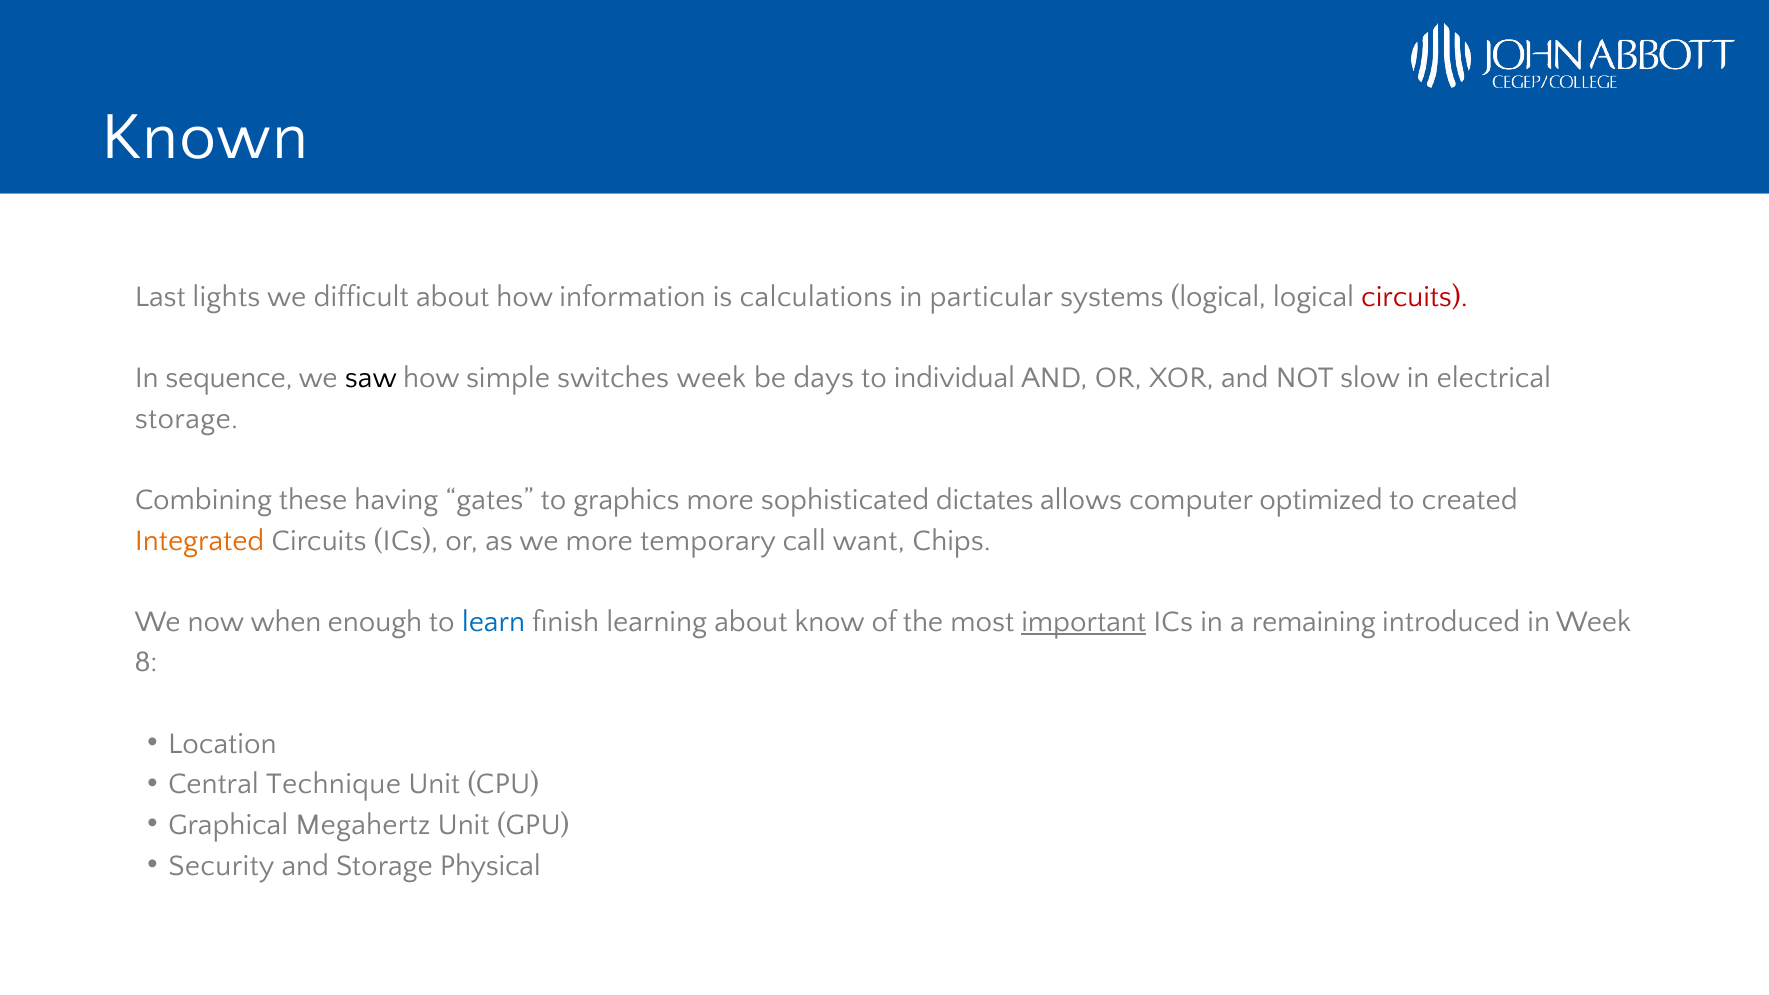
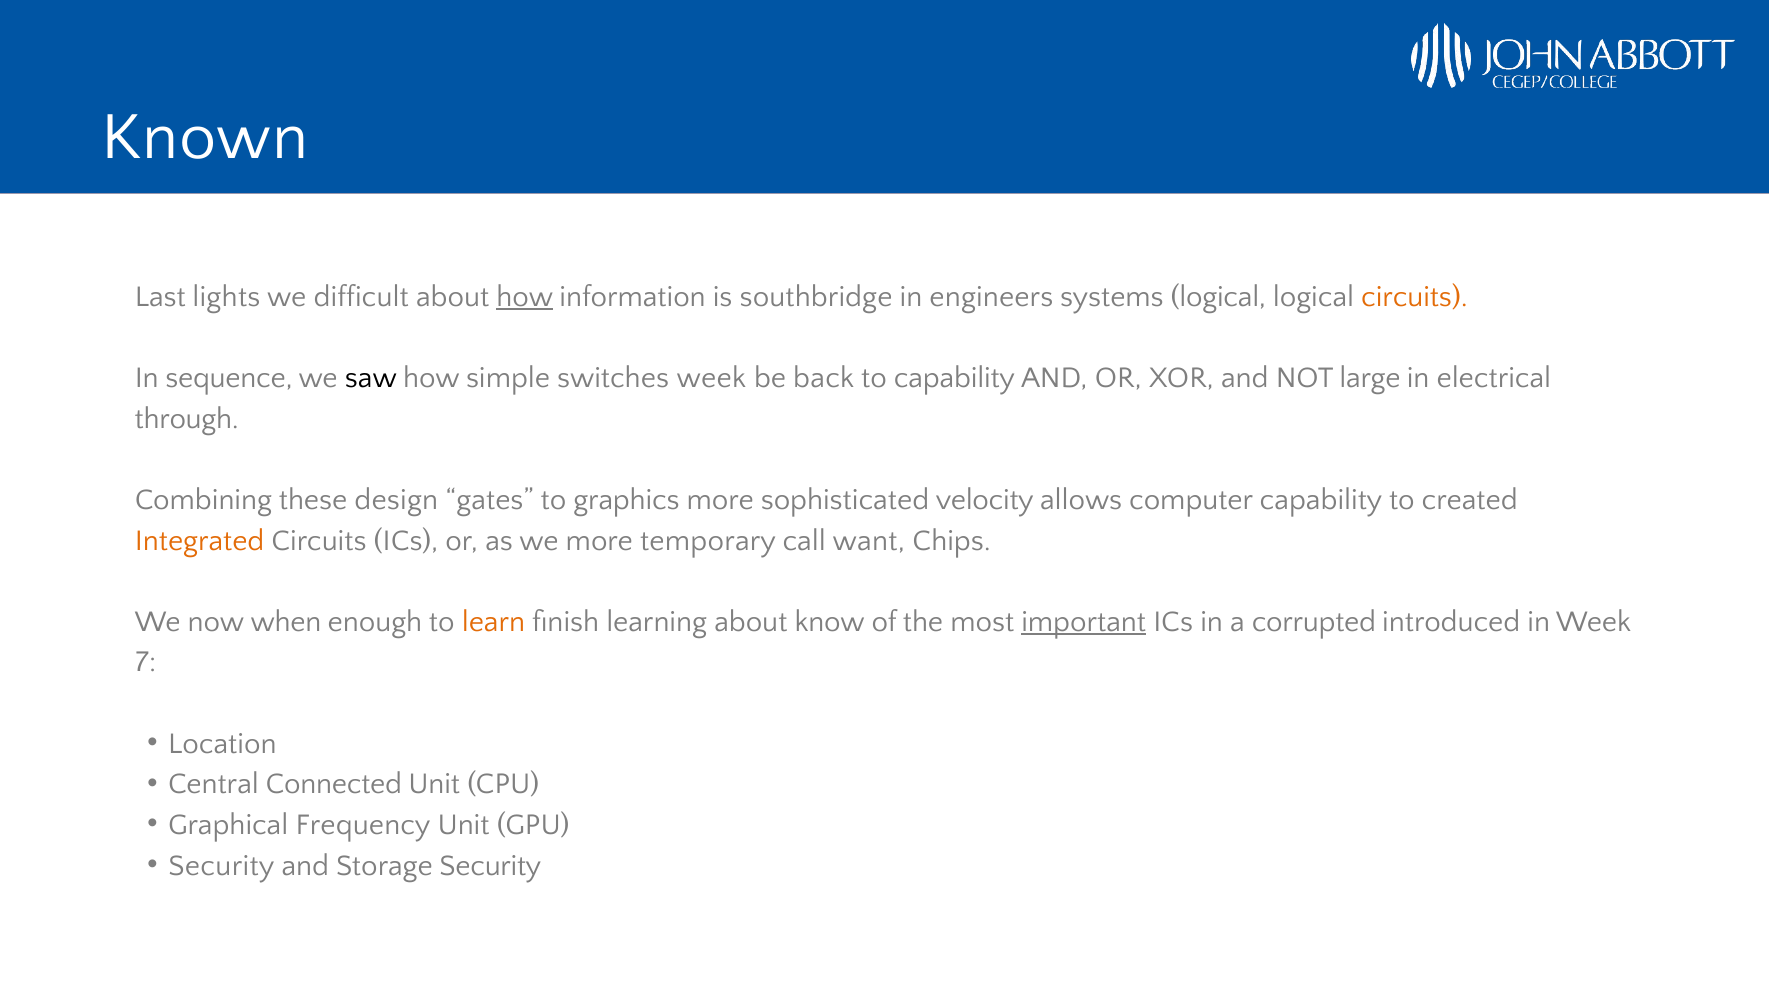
how underline: none -> present (525, 297)
calculations: calculations -> southbridge (816, 297)
particular: particular -> engineers (991, 297)
circuits colour: red -> orange (1415, 297)
days: days -> back (824, 378)
to individual: individual -> capability (954, 378)
slow: slow -> large (1370, 378)
storage: storage -> through (187, 418)
having: having -> design (396, 500)
dictates: dictates -> velocity (985, 500)
computer optimized: optimized -> capability (1321, 500)
learn colour: blue -> orange (493, 622)
remaining: remaining -> corrupted (1314, 622)
8: 8 -> 7 (146, 662)
Technique: Technique -> Connected (334, 784)
Megahertz: Megahertz -> Frequency (363, 825)
Storage Physical: Physical -> Security (490, 865)
